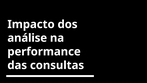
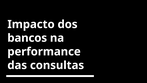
análise: análise -> bancos (27, 38)
